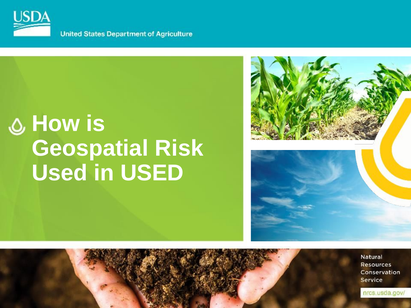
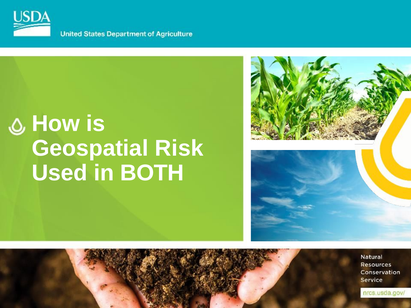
in USED: USED -> BOTH (152, 173)
